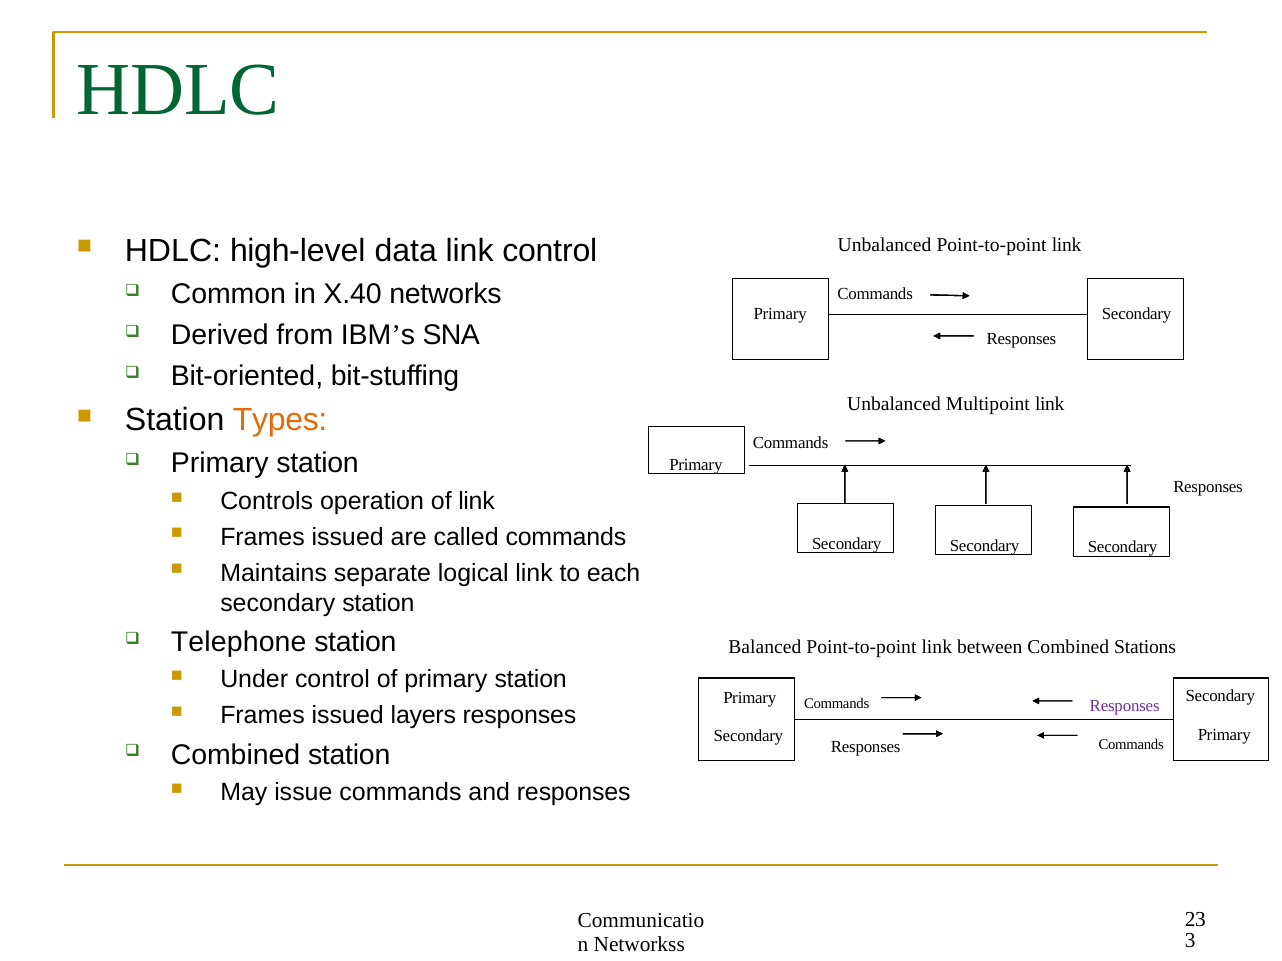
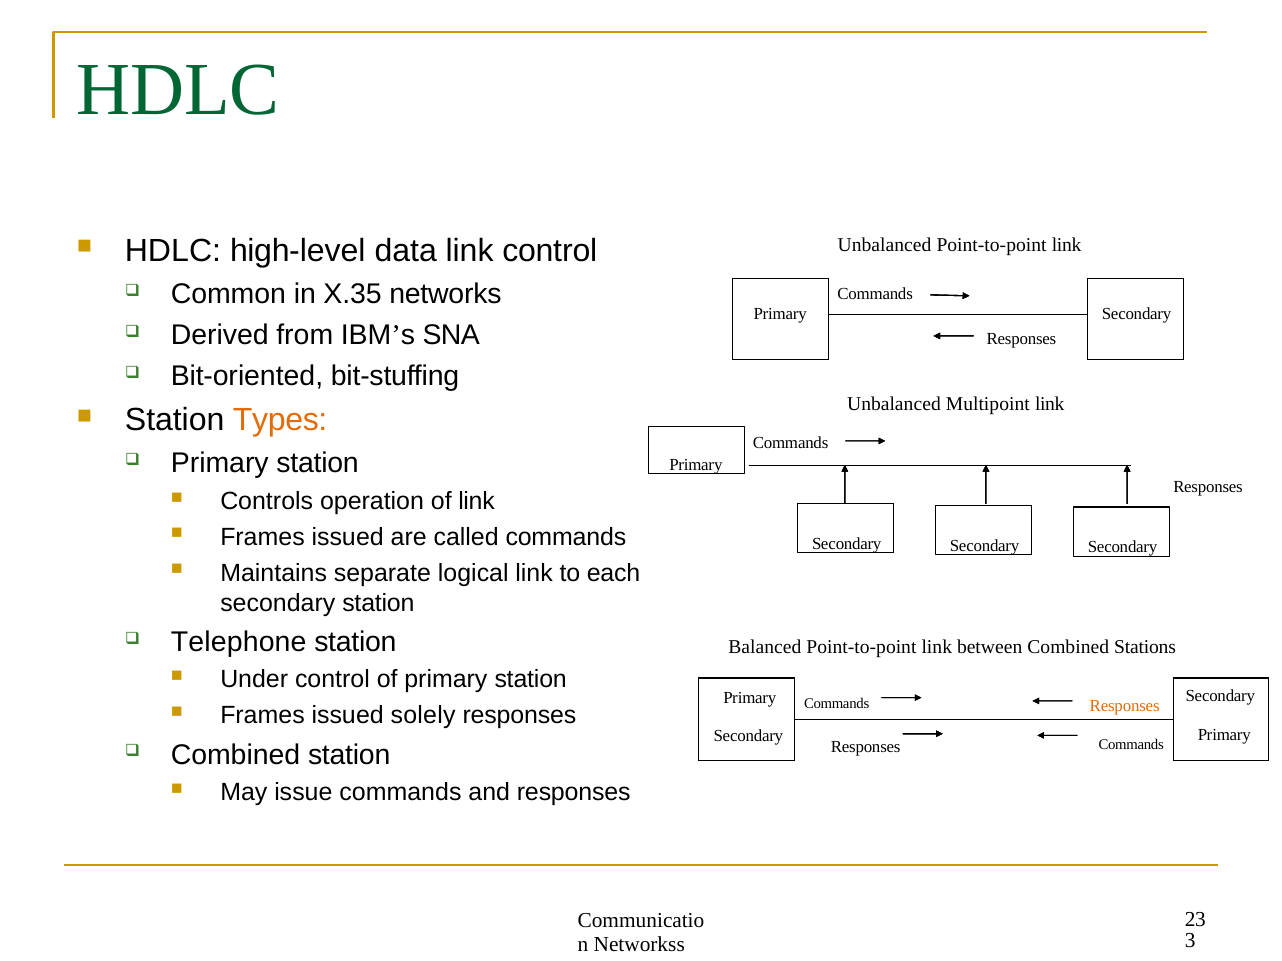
X.40: X.40 -> X.35 (353, 294)
Responses colour: purple -> orange (1125, 706)
layers: layers -> solely (423, 716)
